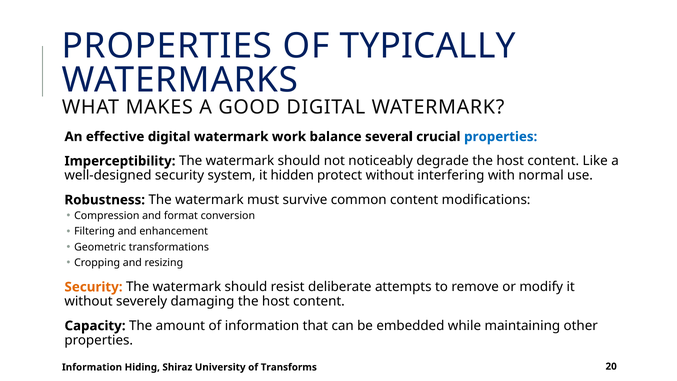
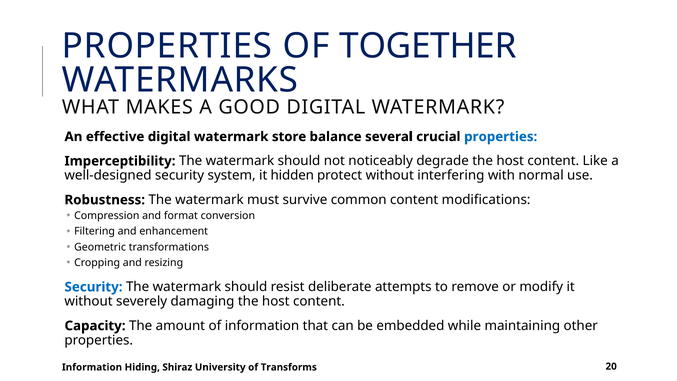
TYPICALLY: TYPICALLY -> TOGETHER (428, 46)
work: work -> store (289, 137)
Security colour: orange -> blue (94, 287)
